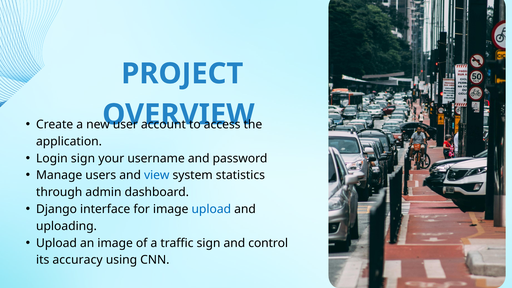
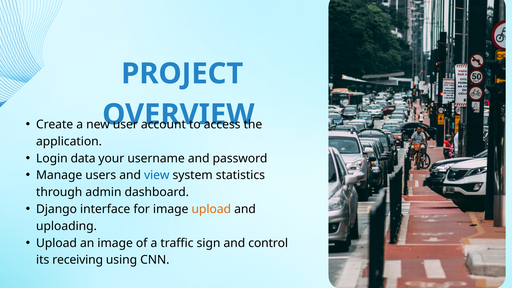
Login sign: sign -> data (83, 158)
upload colour: blue -> orange (211, 209)
accuracy: accuracy -> receiving (78, 260)
